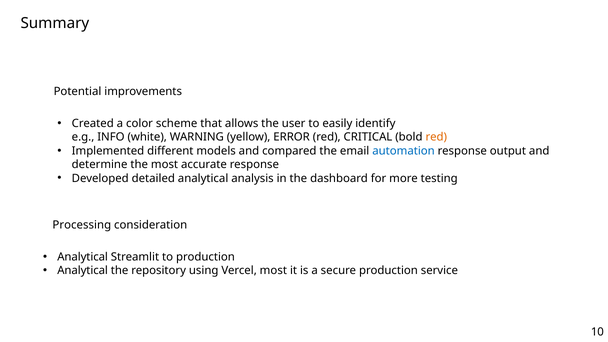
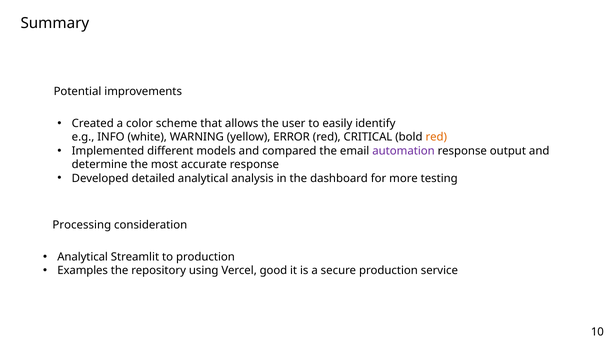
automation colour: blue -> purple (404, 151)
Analytical: Analytical -> Examples (83, 271)
Vercel most: most -> good (273, 271)
